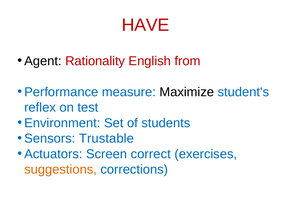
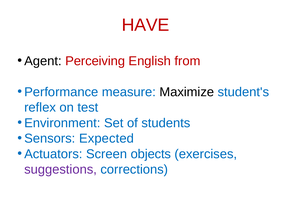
Rationality: Rationality -> Perceiving (95, 61)
Trustable: Trustable -> Expected (107, 139)
correct: correct -> objects (151, 154)
suggestions colour: orange -> purple (61, 170)
